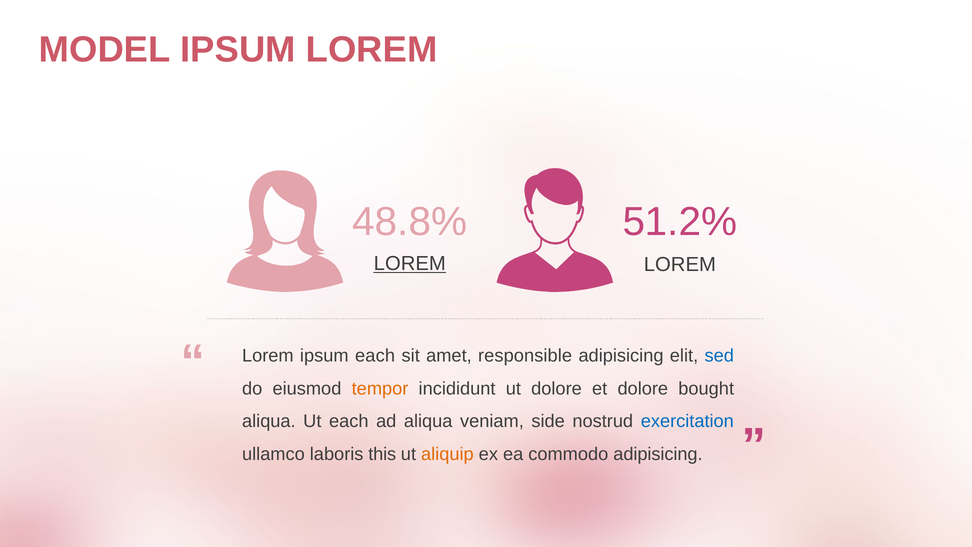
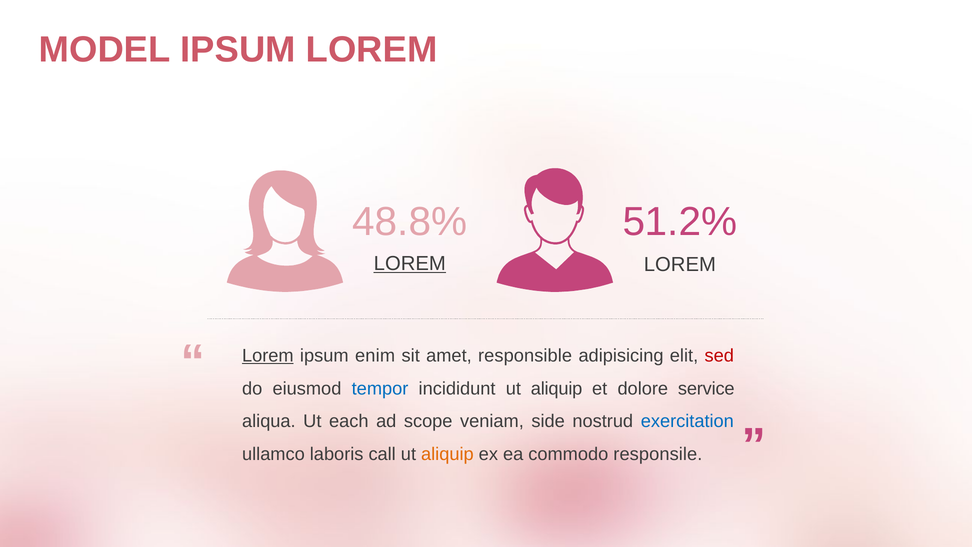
Lorem underline: none -> present (268, 356)
ipsum each: each -> enim (375, 356)
sed colour: blue -> red (719, 356)
tempor colour: orange -> blue (380, 388)
incididunt ut dolore: dolore -> aliquip (557, 388)
bought: bought -> service (706, 388)
ad aliqua: aliqua -> scope (428, 421)
this: this -> call (382, 454)
commodo adipisicing: adipisicing -> responsile (658, 454)
